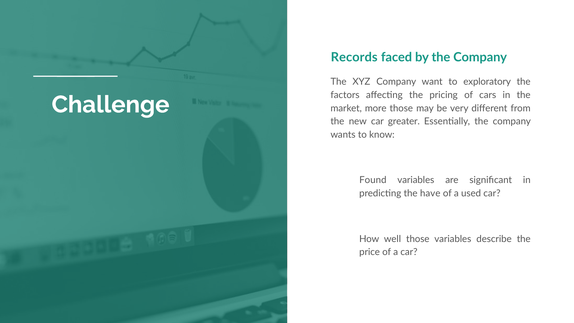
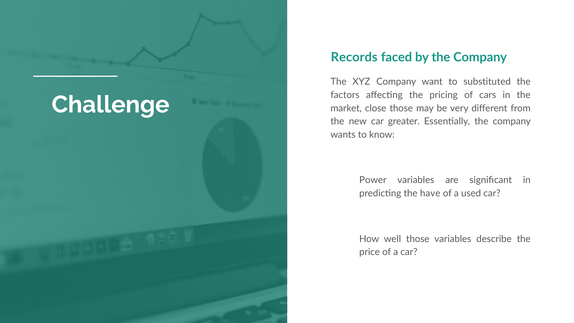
exploratory: exploratory -> substituted (487, 82)
more: more -> close (376, 108)
Found: Found -> Power (373, 180)
